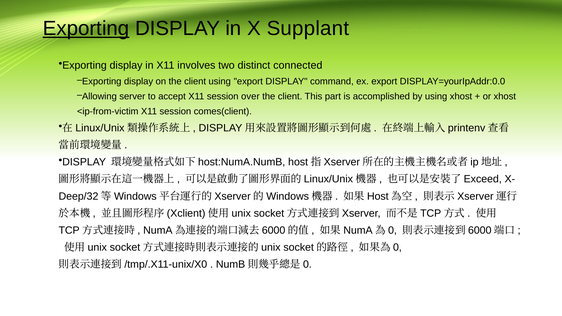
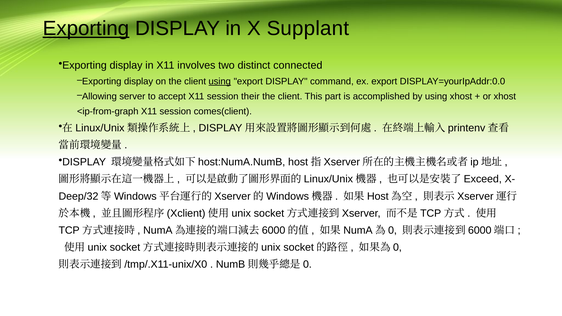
using underline: none -> present (220, 81)
over: over -> their (250, 96)
<ip-from-victim: <ip-from-victim -> <ip-from-graph (108, 112)
